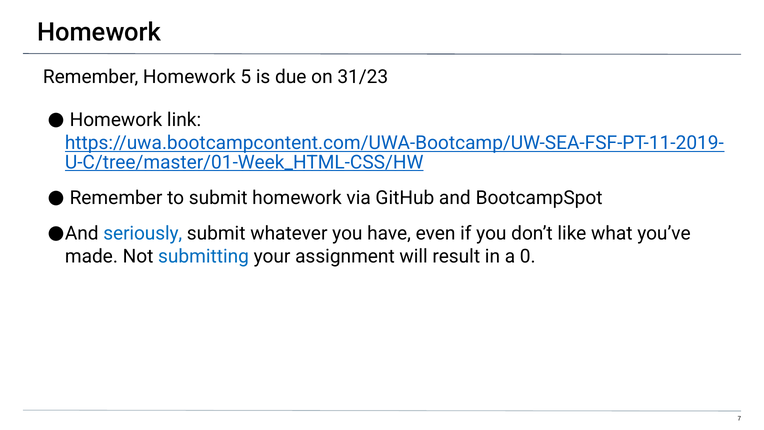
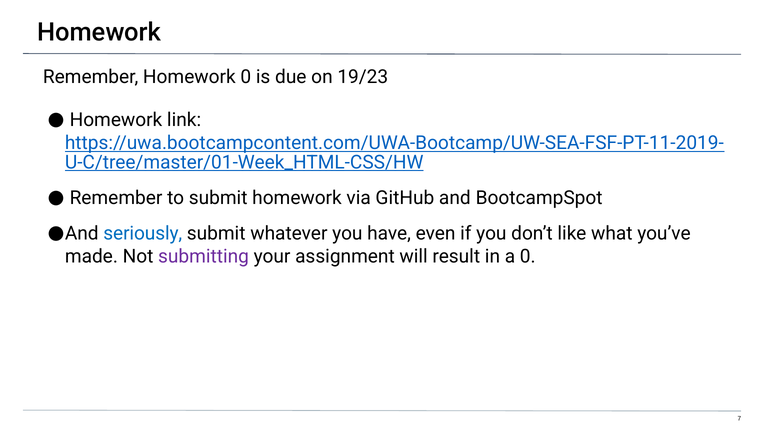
Homework 5: 5 -> 0 (246, 77)
31/23: 31/23 -> 19/23 (363, 77)
submitting colour: blue -> purple (204, 256)
